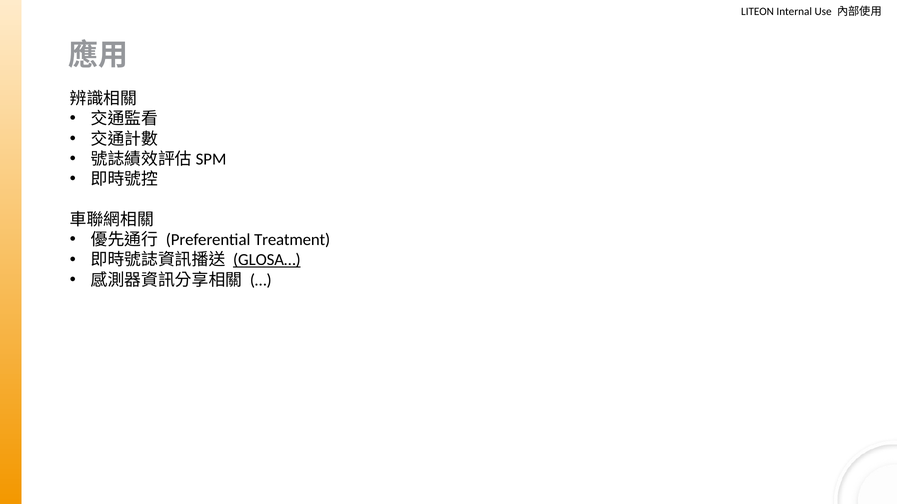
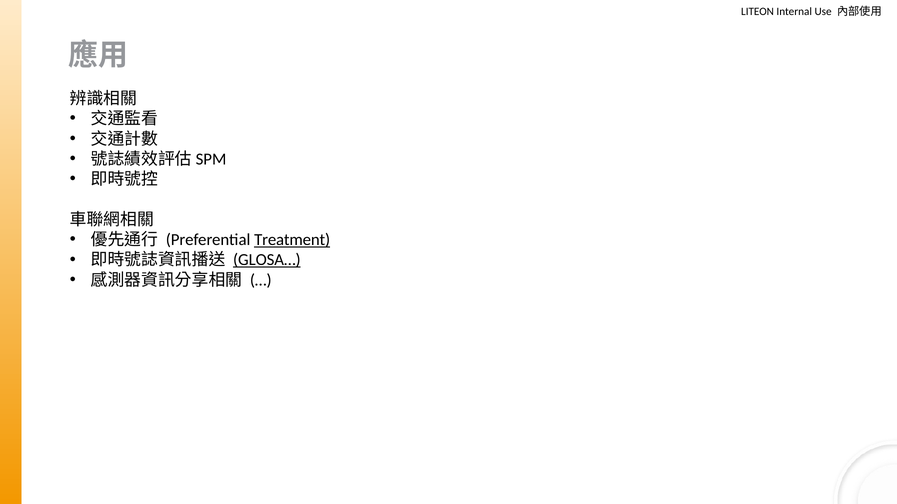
Treatment underline: none -> present (292, 240)
